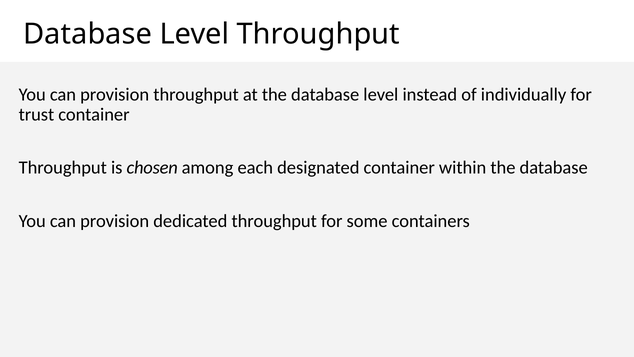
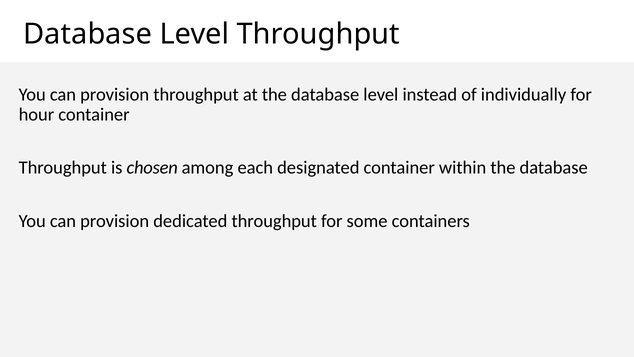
trust: trust -> hour (36, 114)
